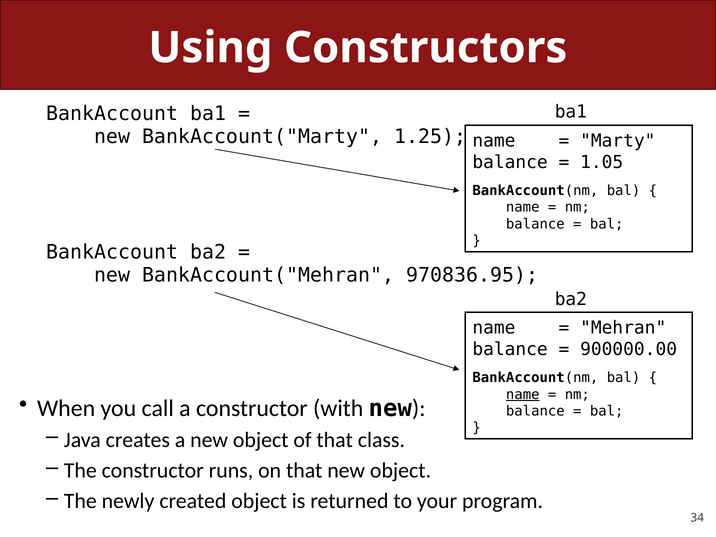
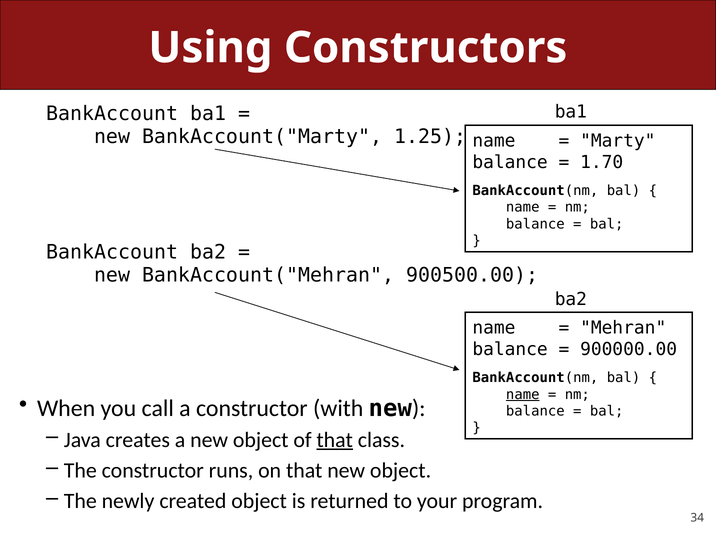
1.05: 1.05 -> 1.70 (602, 162)
970836.95: 970836.95 -> 900500.00 (472, 275)
that underline: none -> present (335, 440)
